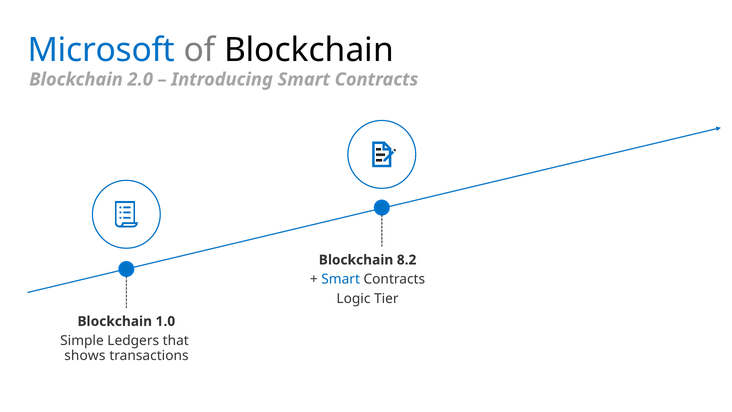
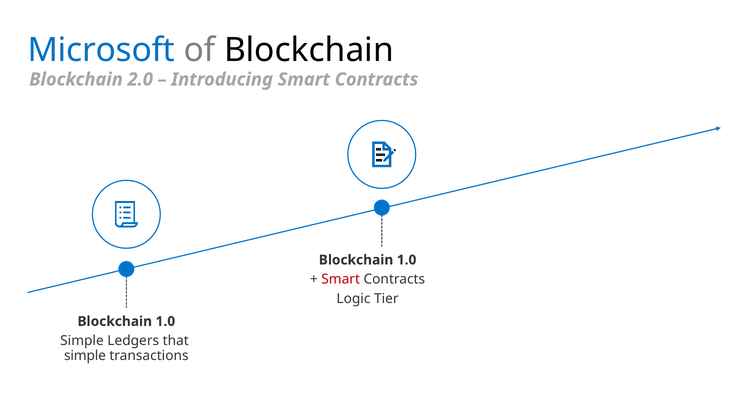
8.2: 8.2 -> 1.0 (407, 260)
Smart colour: blue -> red (341, 279)
shows: shows -> simple (85, 355)
